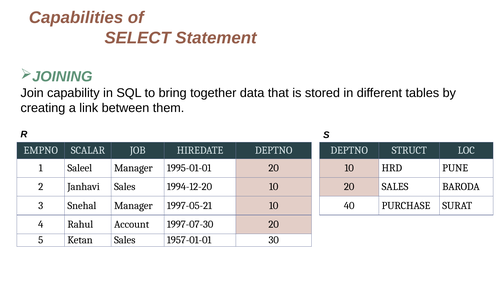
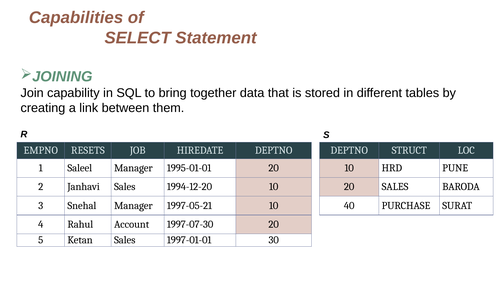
SCALAR: SCALAR -> RESETS (88, 150)
1957-01-01: 1957-01-01 -> 1997-01-01 (189, 240)
